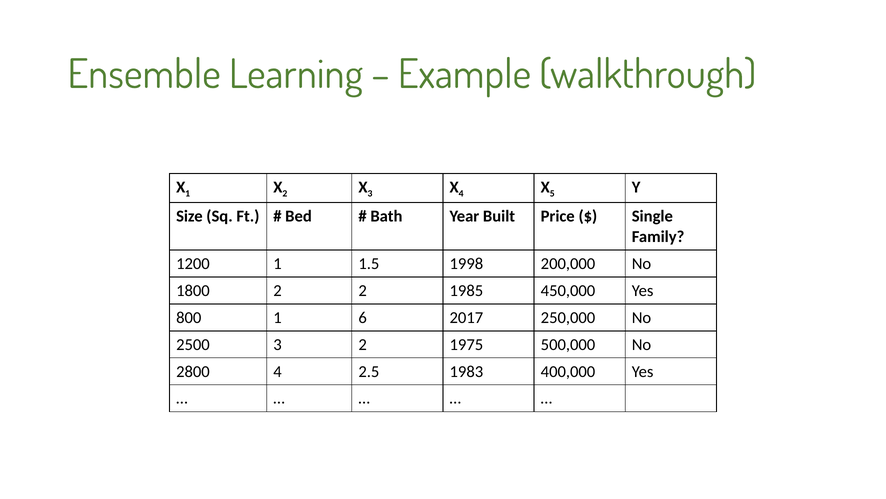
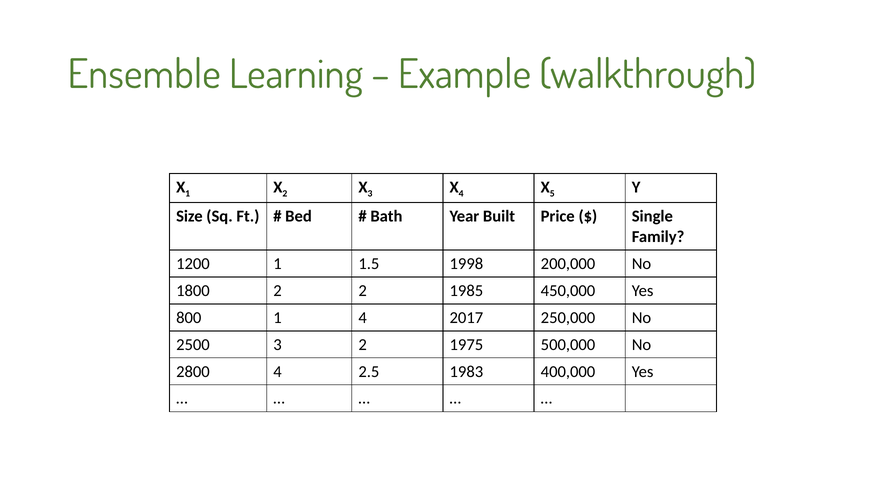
1 6: 6 -> 4 (363, 317)
